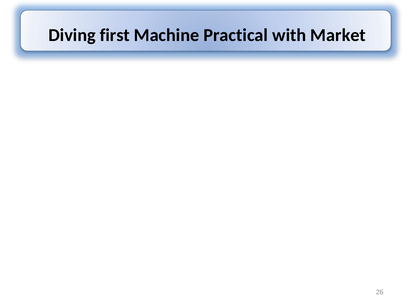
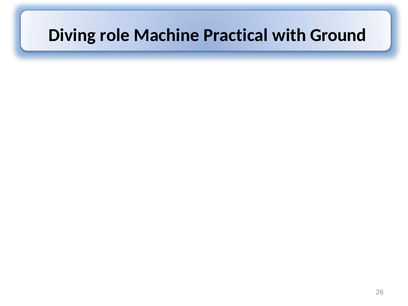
first: first -> role (115, 35)
Market: Market -> Ground (338, 35)
